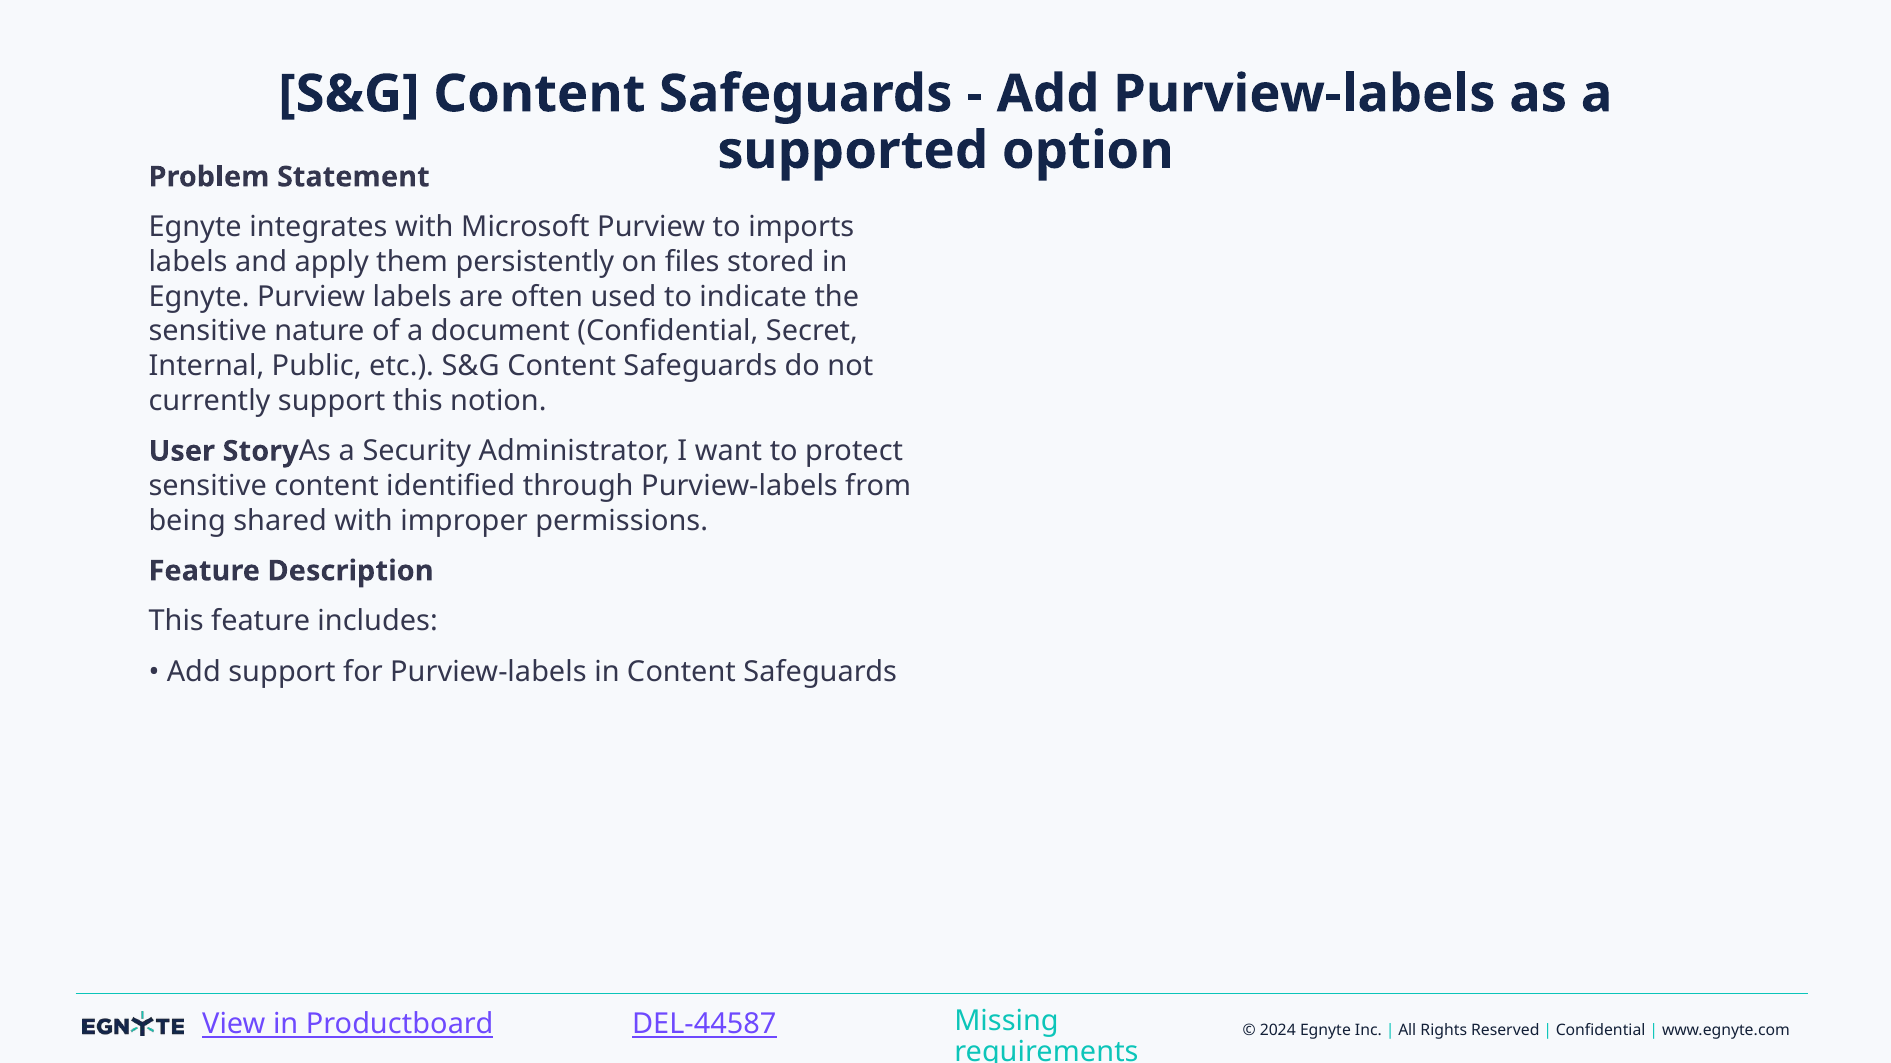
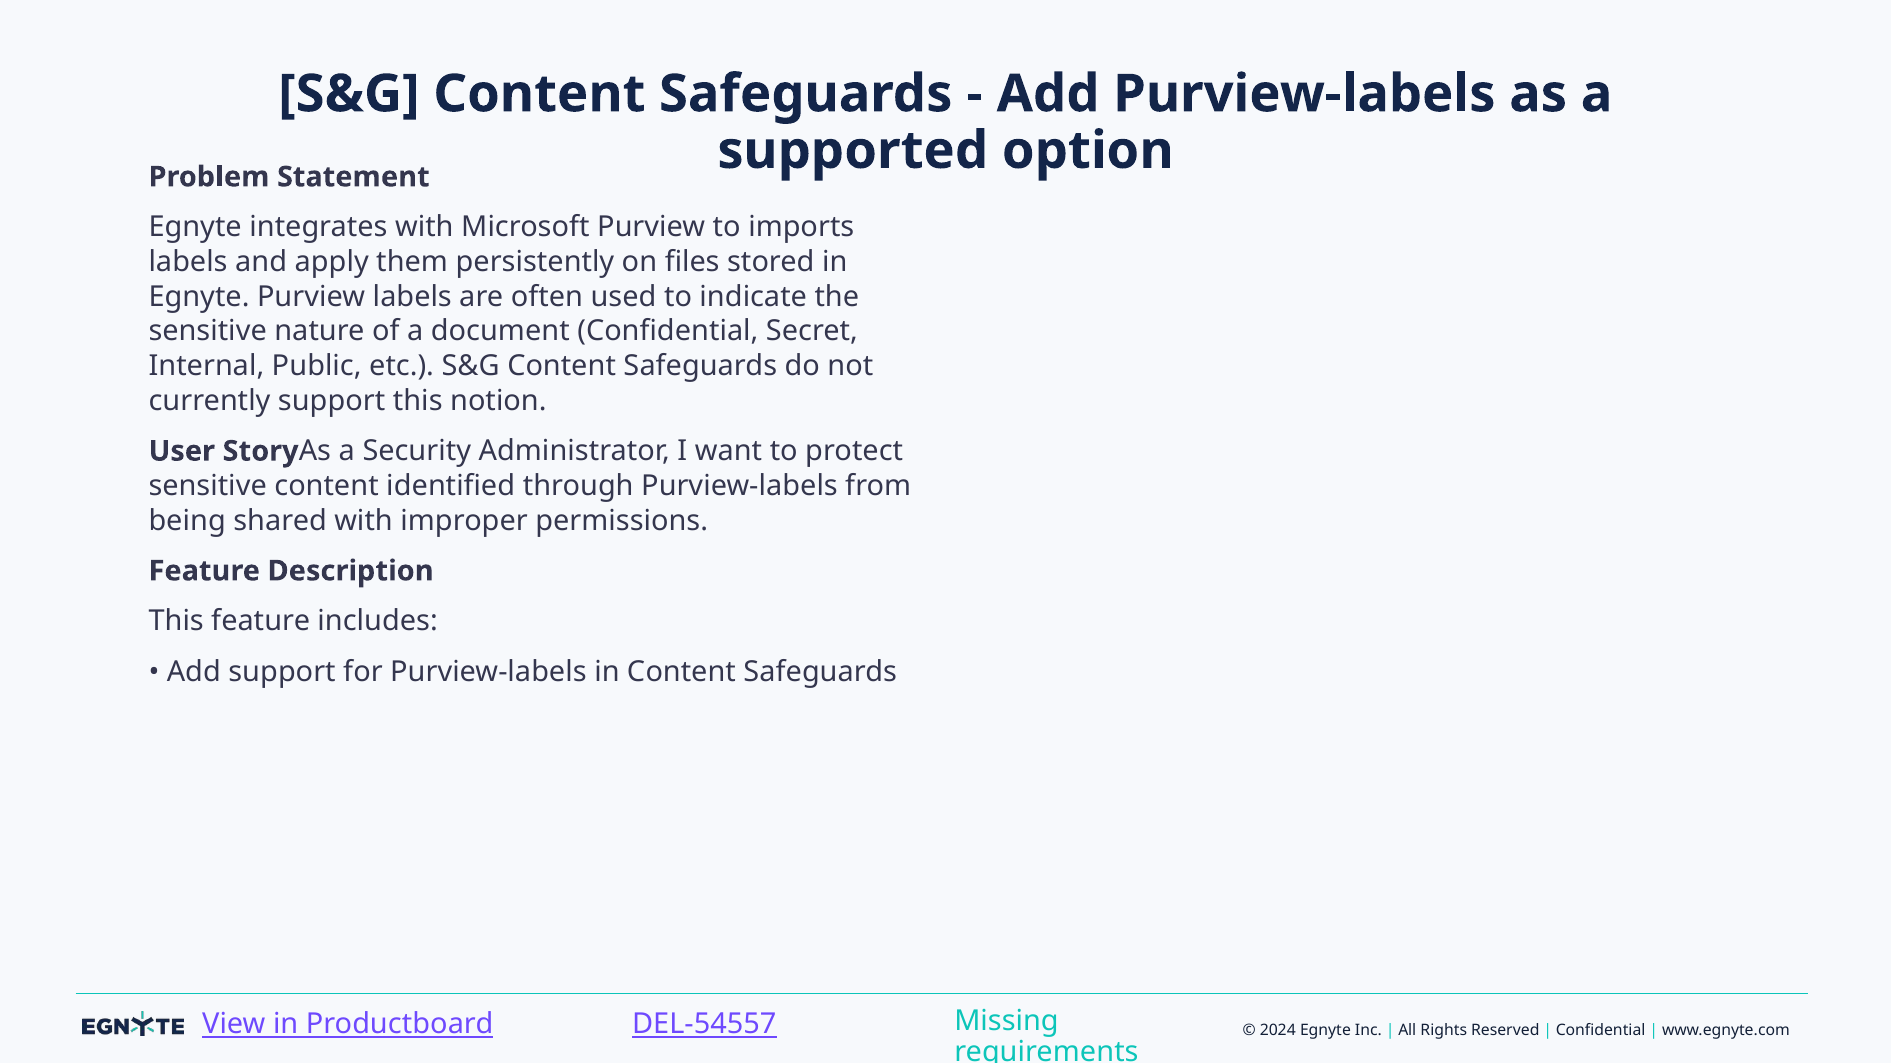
DEL-44587: DEL-44587 -> DEL-54557 (704, 1025)
